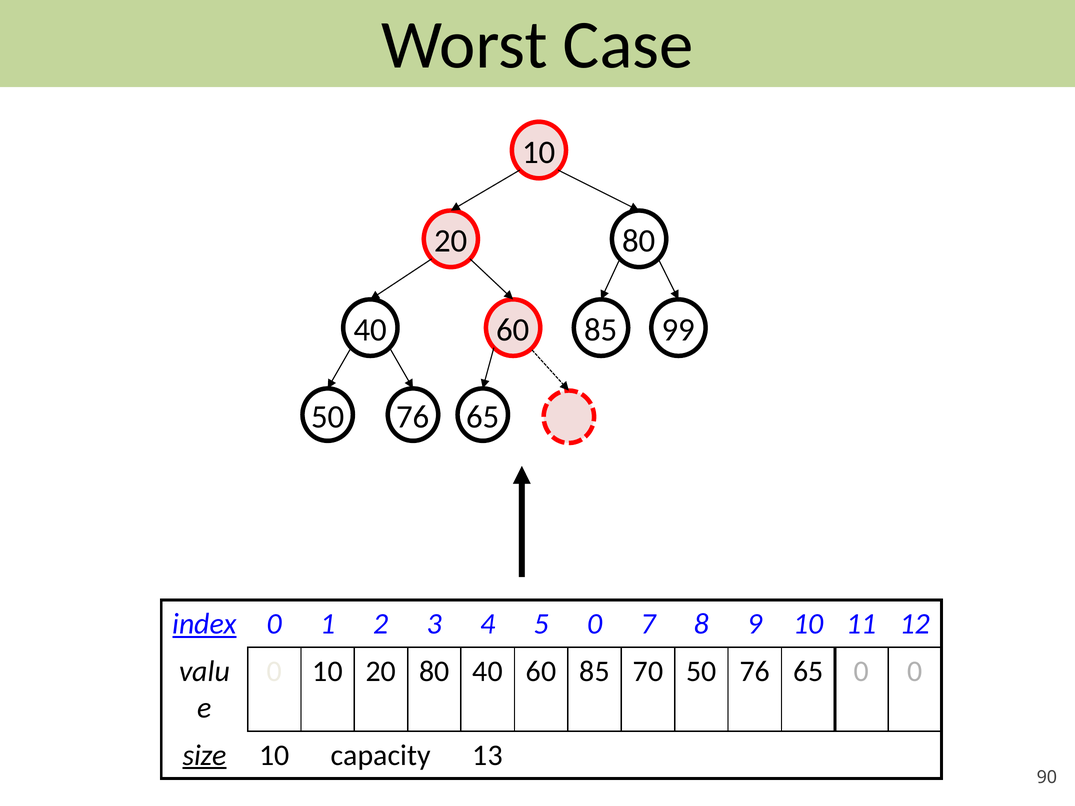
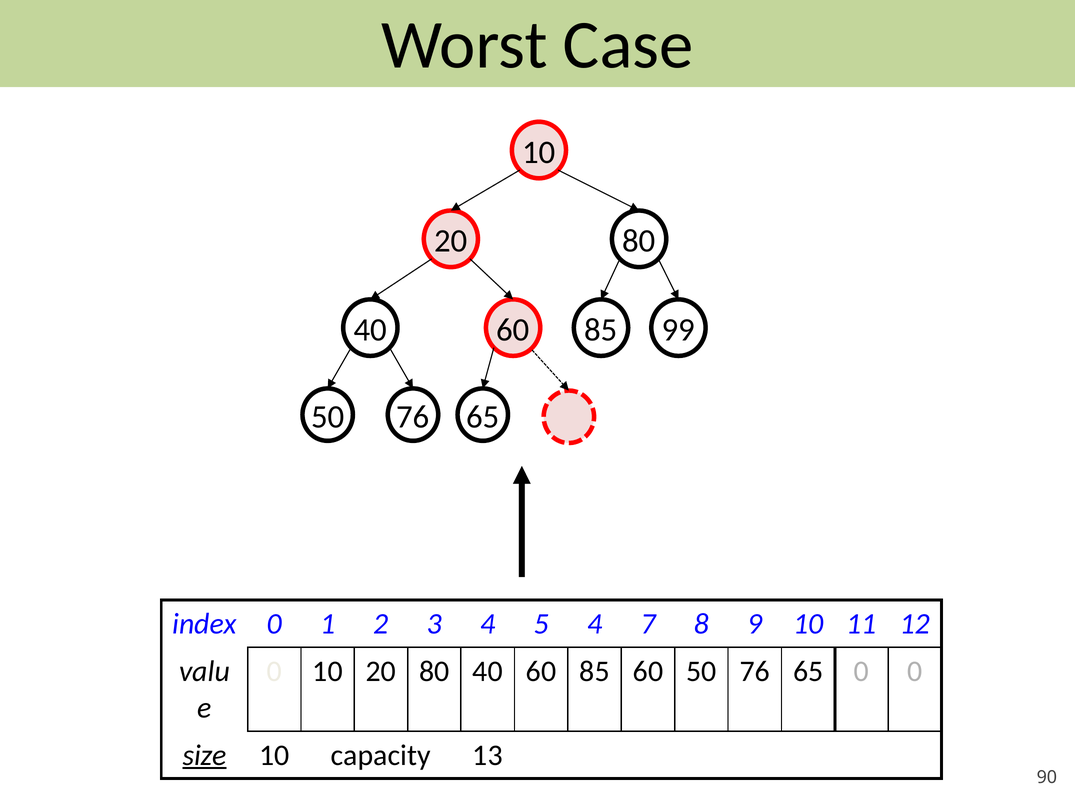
index underline: present -> none (205, 624)
5 0: 0 -> 4 (595, 624)
85 70: 70 -> 60 (648, 672)
